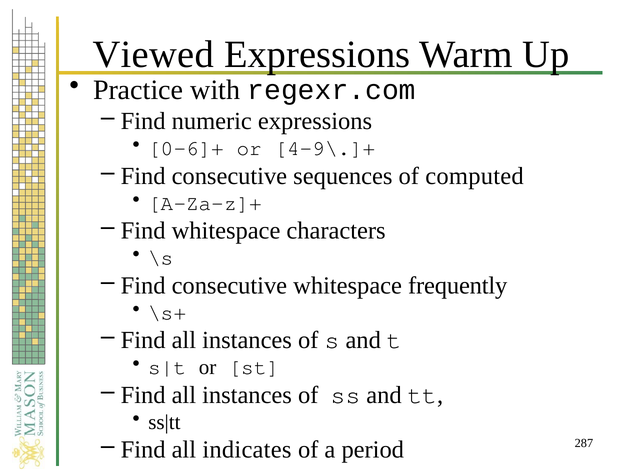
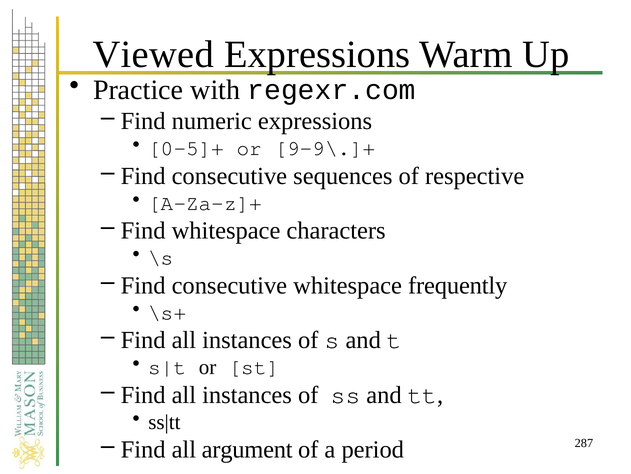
0-6]+: 0-6]+ -> 0-5]+ (186, 148)
4-9\.]+: 4-9\.]+ -> 9-9\.]+ (325, 148)
computed: computed -> respective (475, 176)
indicates: indicates -> argument (247, 449)
